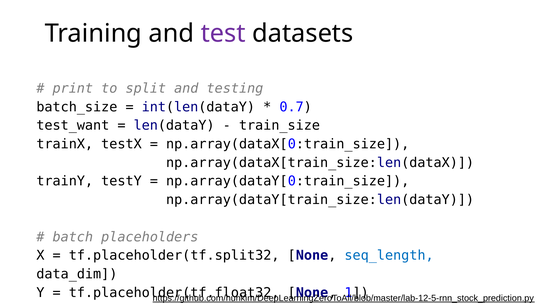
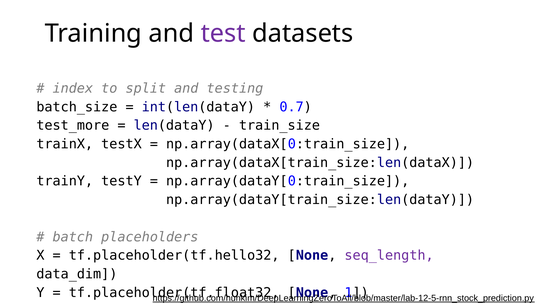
print: print -> index (73, 88)
test_want: test_want -> test_more (73, 126)
tf.placeholder(tf.split32: tf.placeholder(tf.split32 -> tf.placeholder(tf.hello32 (174, 256)
seq_length colour: blue -> purple (389, 256)
